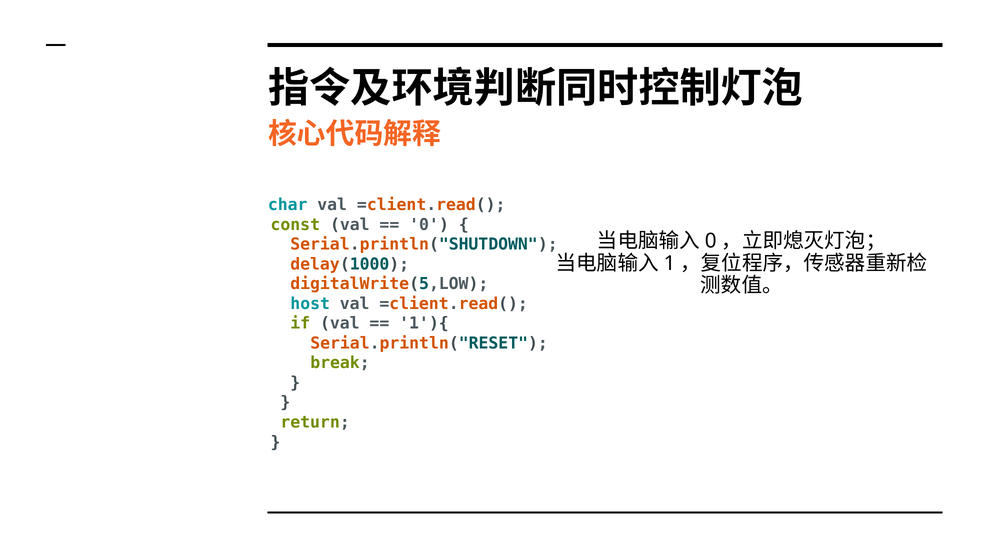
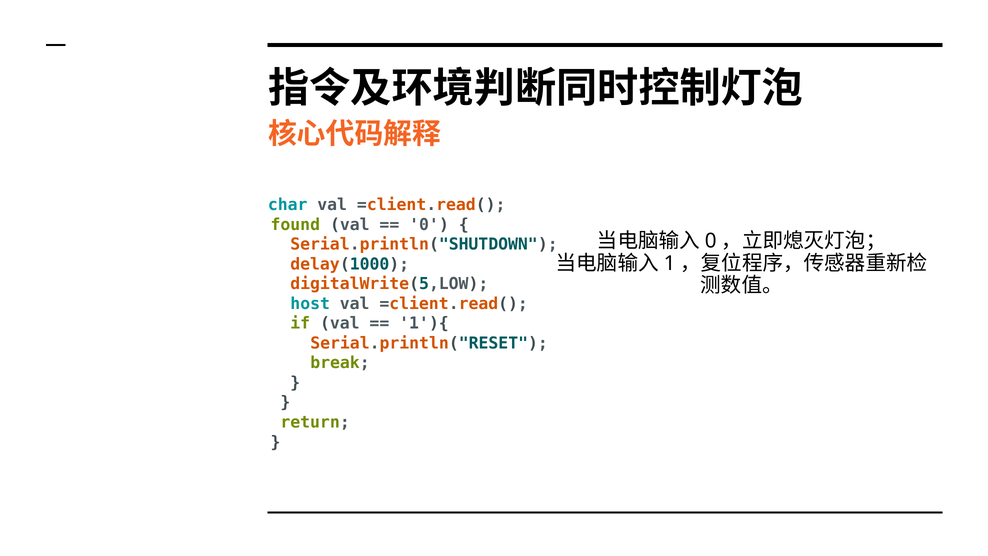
const: const -> found (295, 225)
